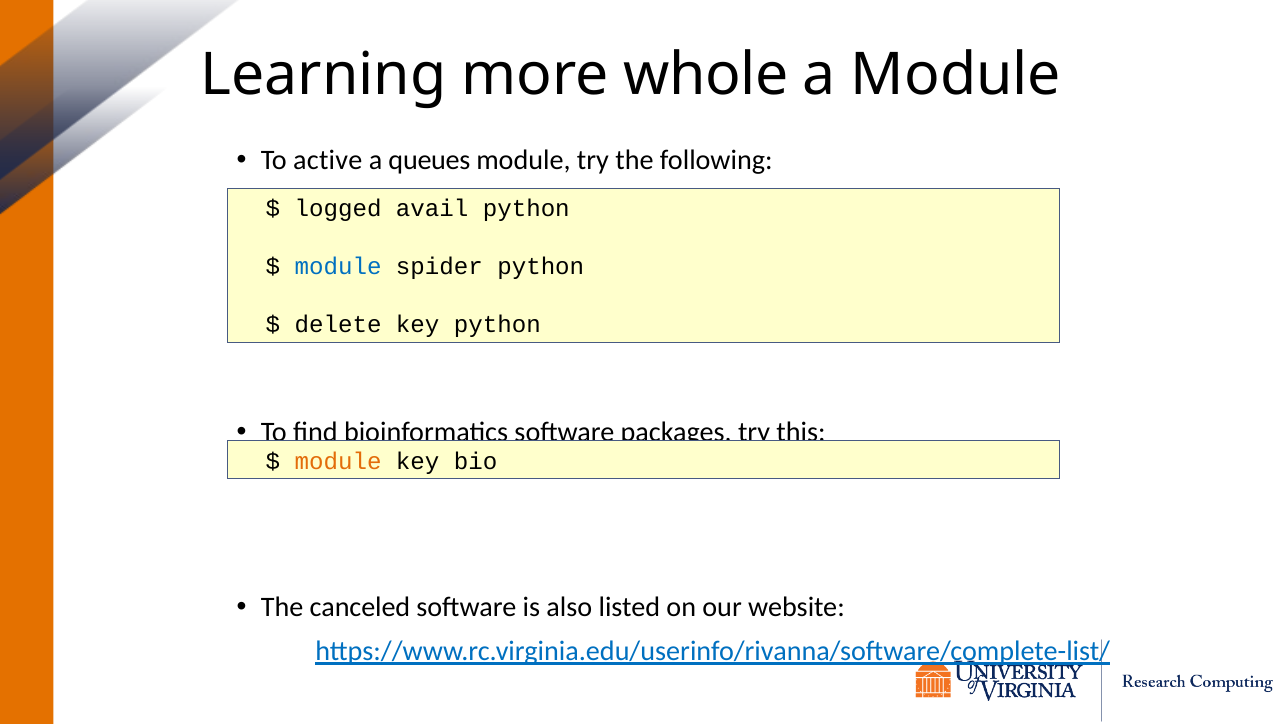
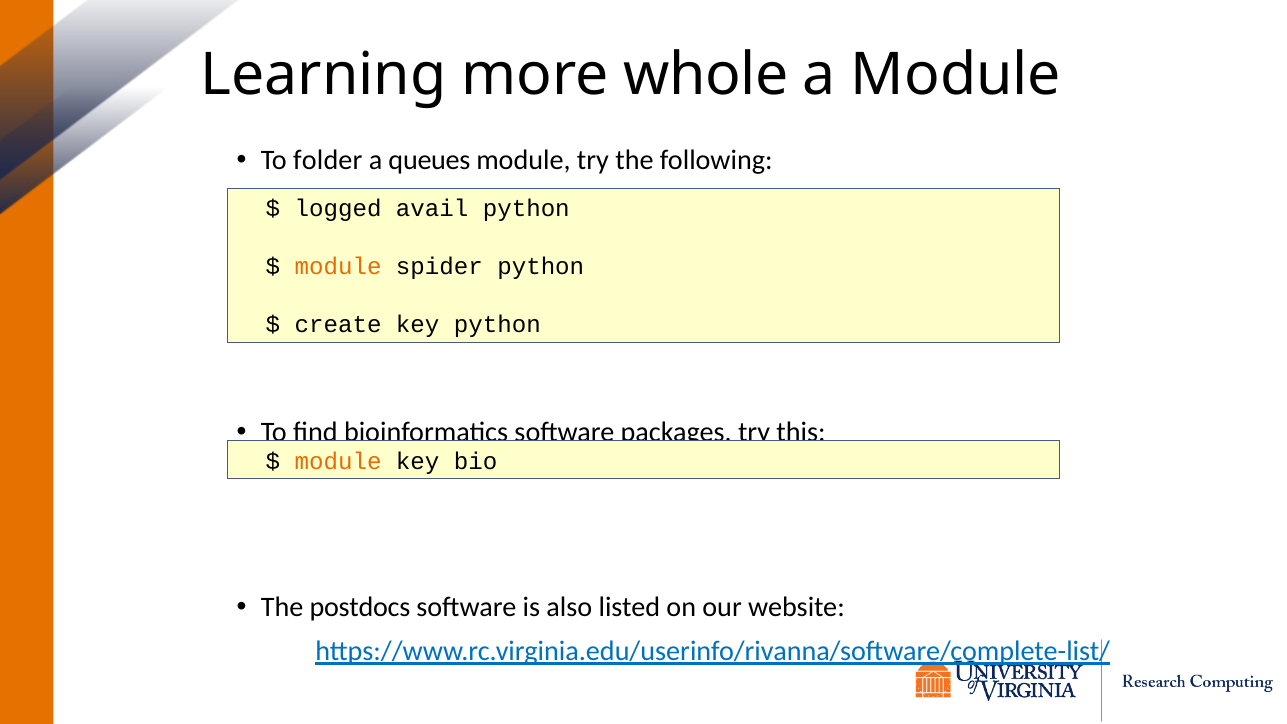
active: active -> folder (328, 161)
module colour: blue -> orange (338, 267)
delete: delete -> create (338, 325)
canceled: canceled -> postdocs (360, 607)
